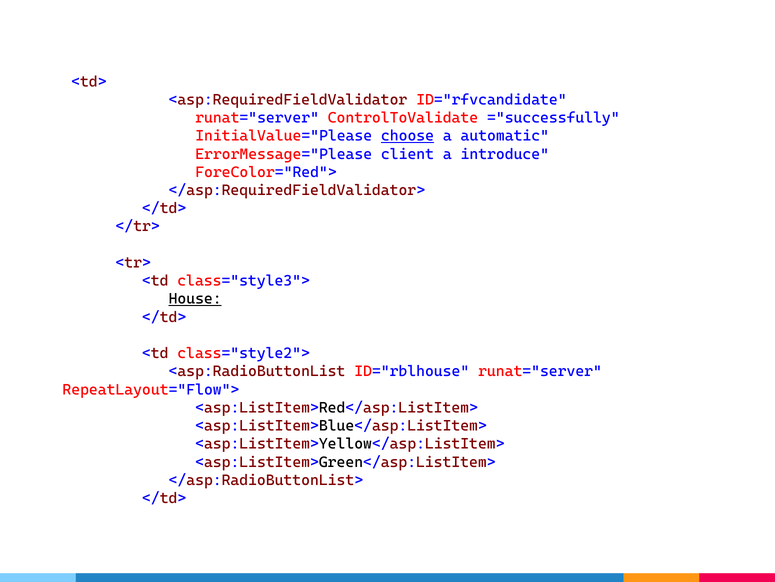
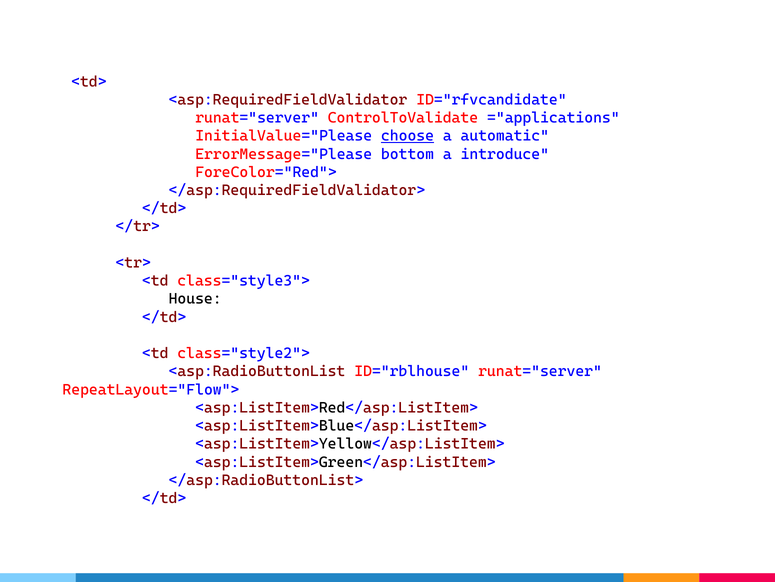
="successfully: ="successfully -> ="applications (553, 118)
client: client -> bottom (407, 154)
House underline: present -> none (195, 299)
